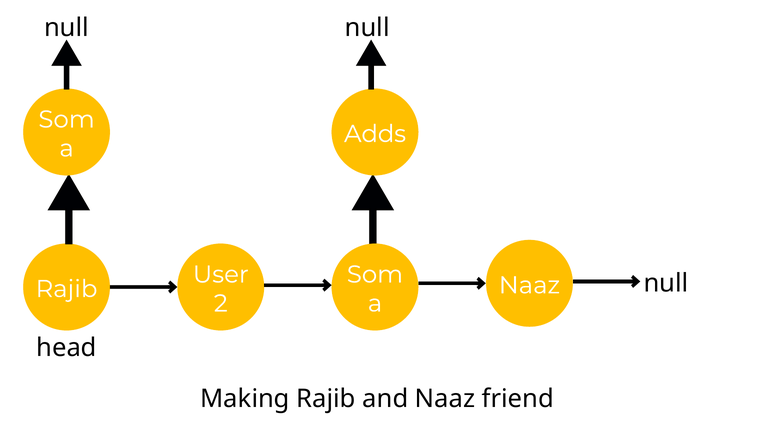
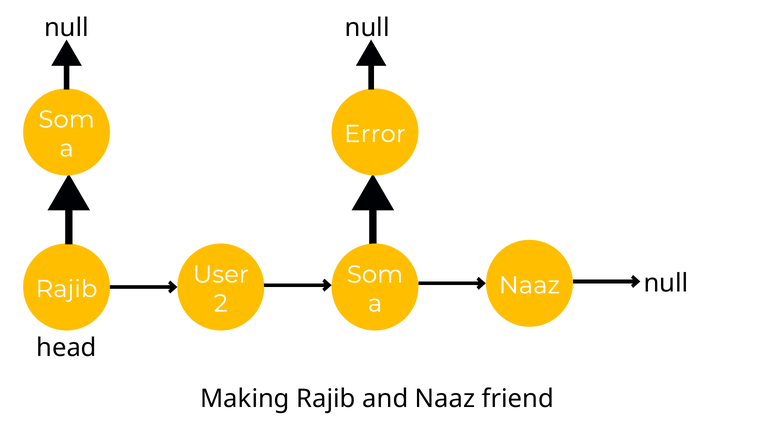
Adds: Adds -> Error (375, 134)
